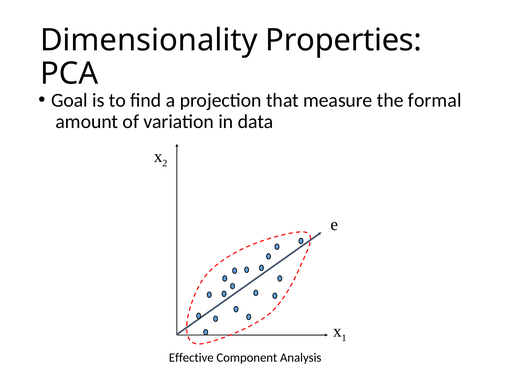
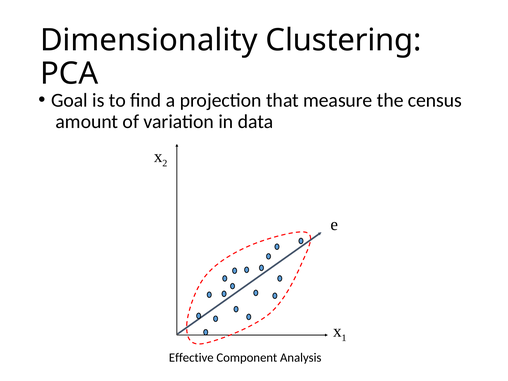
Properties: Properties -> Clustering (344, 40)
formal: formal -> census (435, 100)
